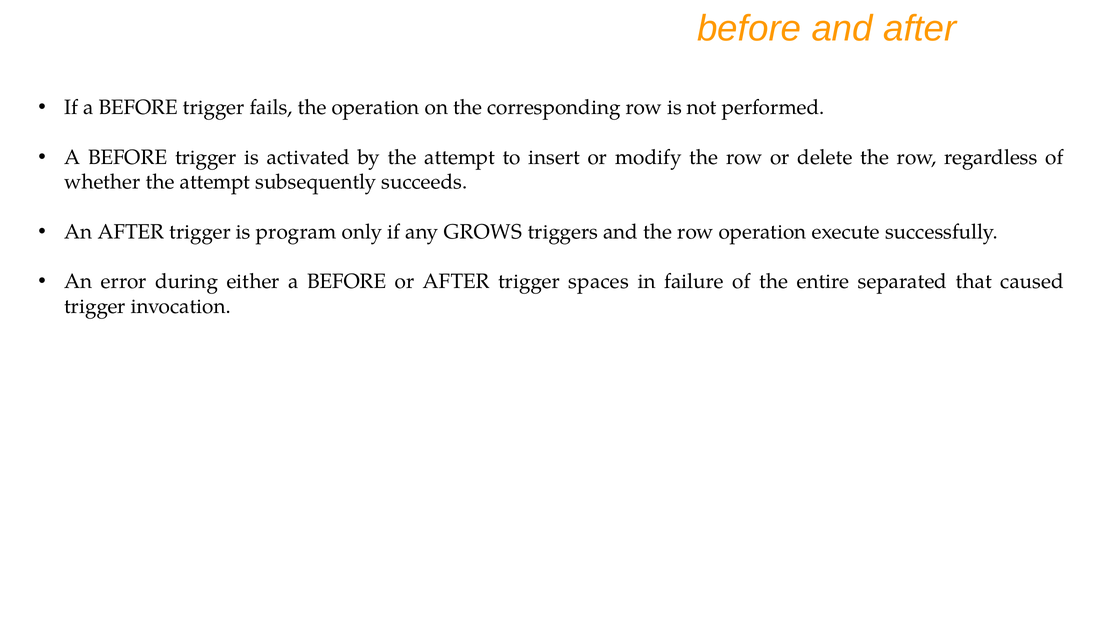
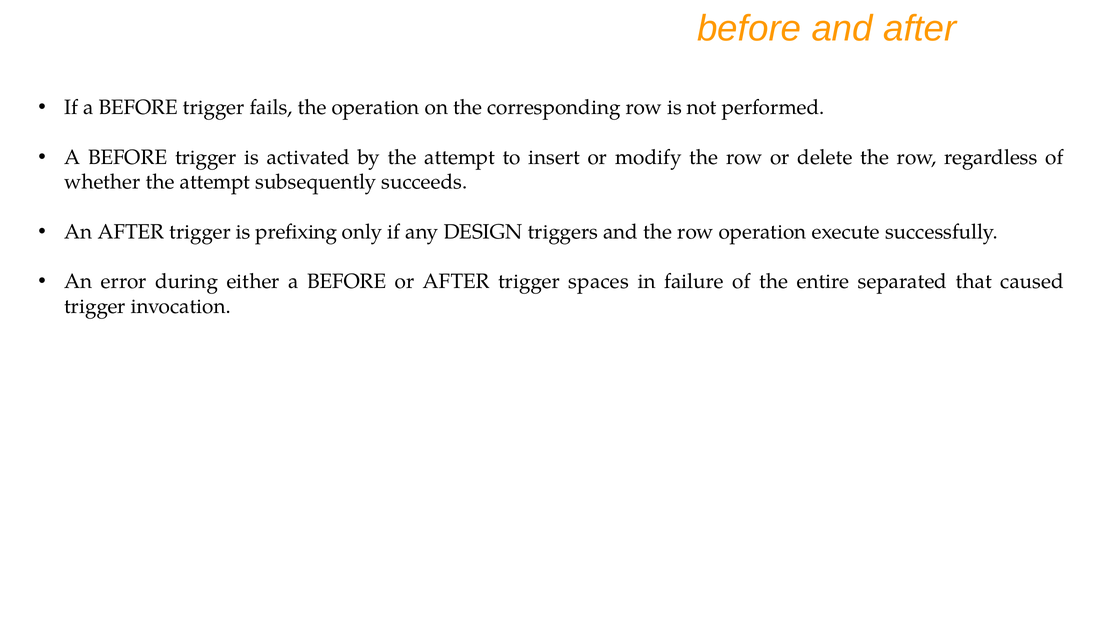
program: program -> prefixing (296, 232)
GROWS: GROWS -> DESIGN (483, 232)
